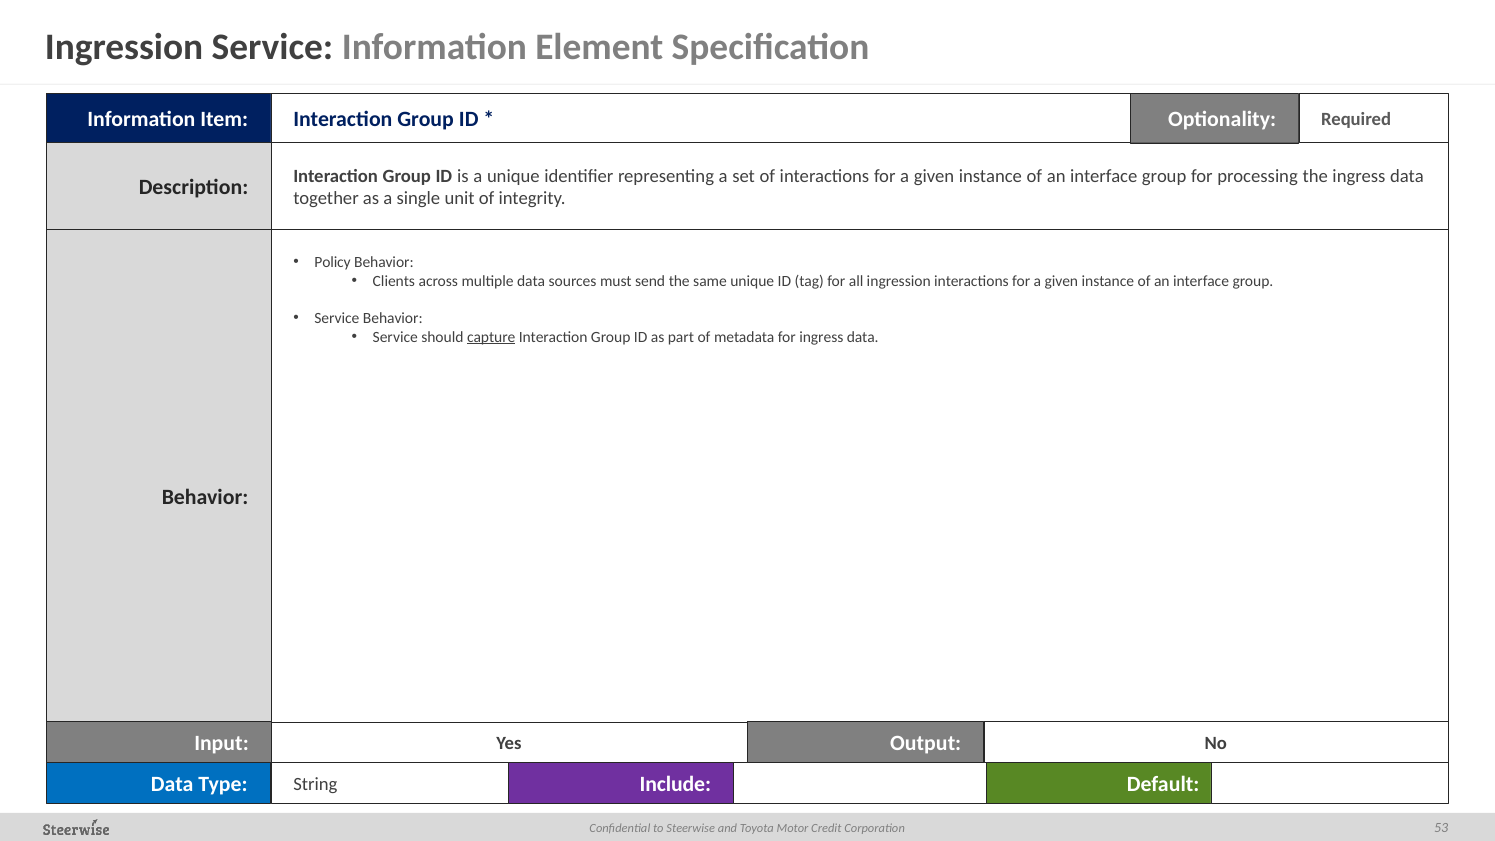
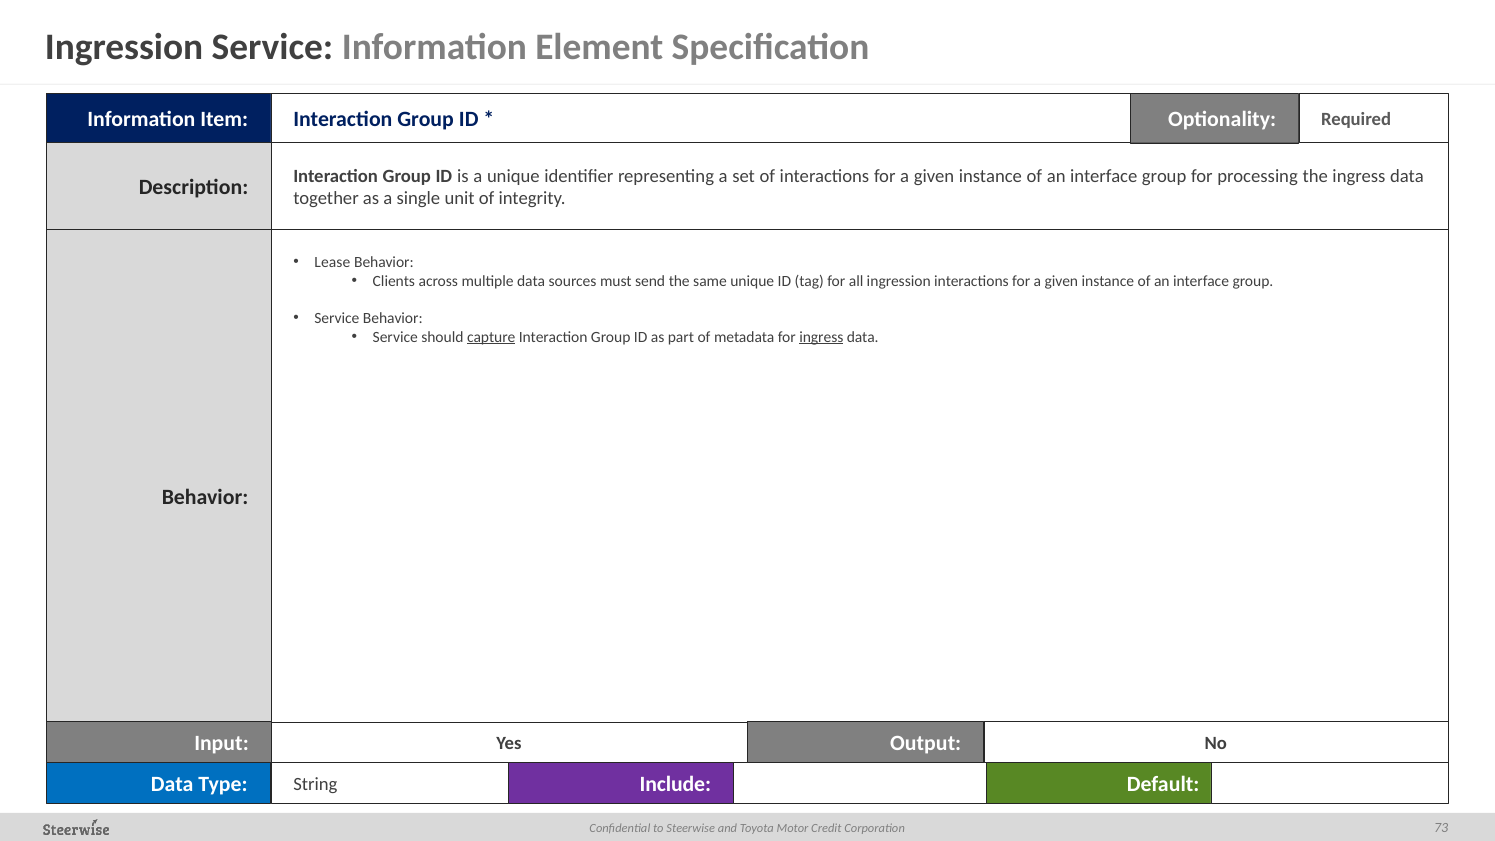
Policy: Policy -> Lease (332, 262)
ingress underline: none -> present (821, 337)
53: 53 -> 73 (1441, 828)
